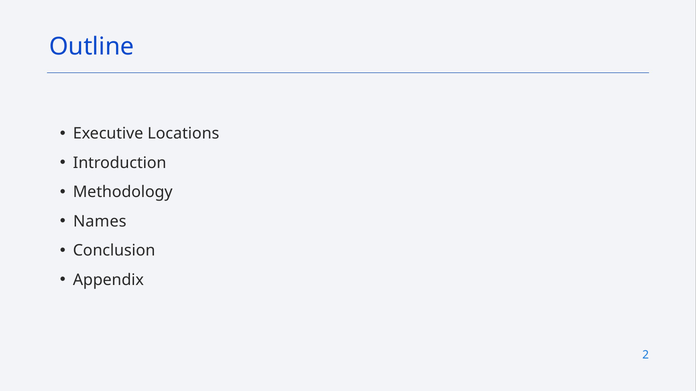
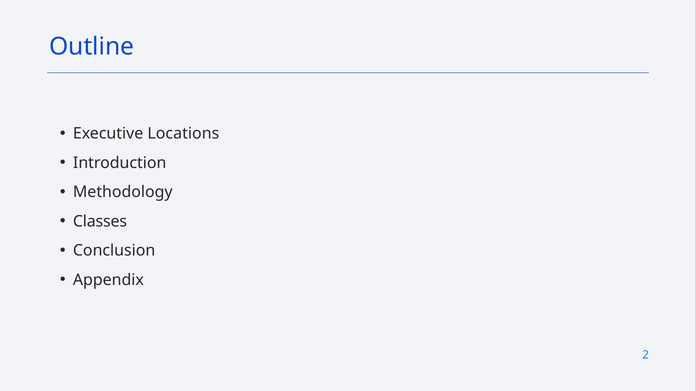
Names: Names -> Classes (100, 222)
